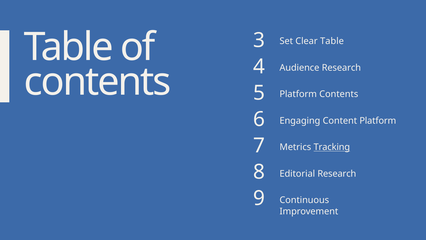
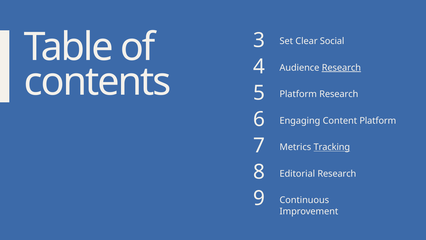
Clear Table: Table -> Social (332, 41)
Research underline: none -> present (341, 68)
Platform Contents: Contents -> Research (339, 94)
